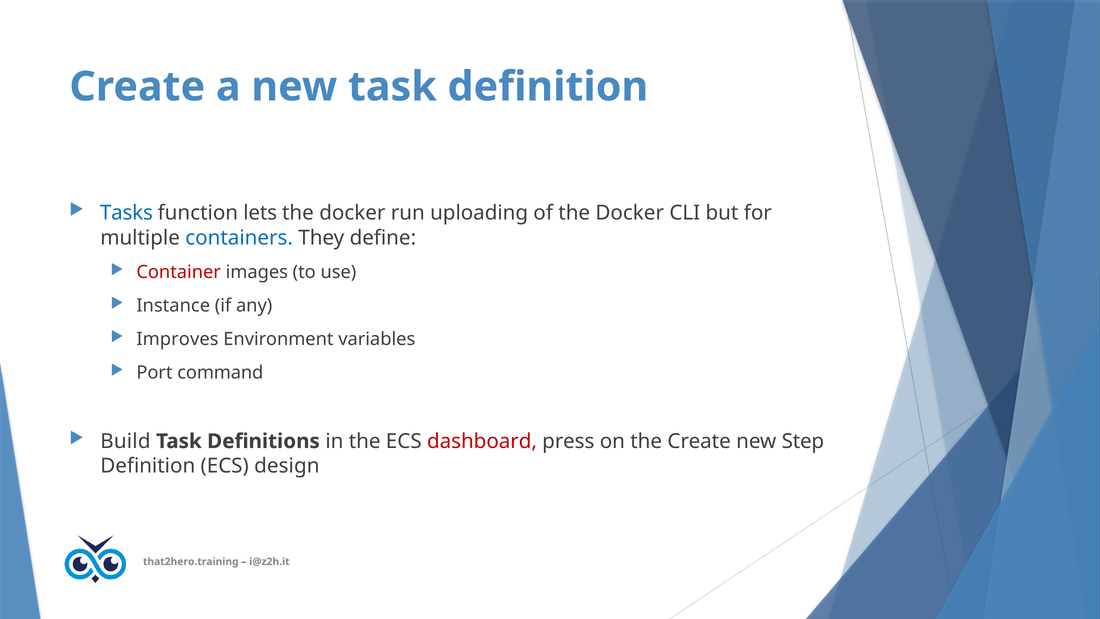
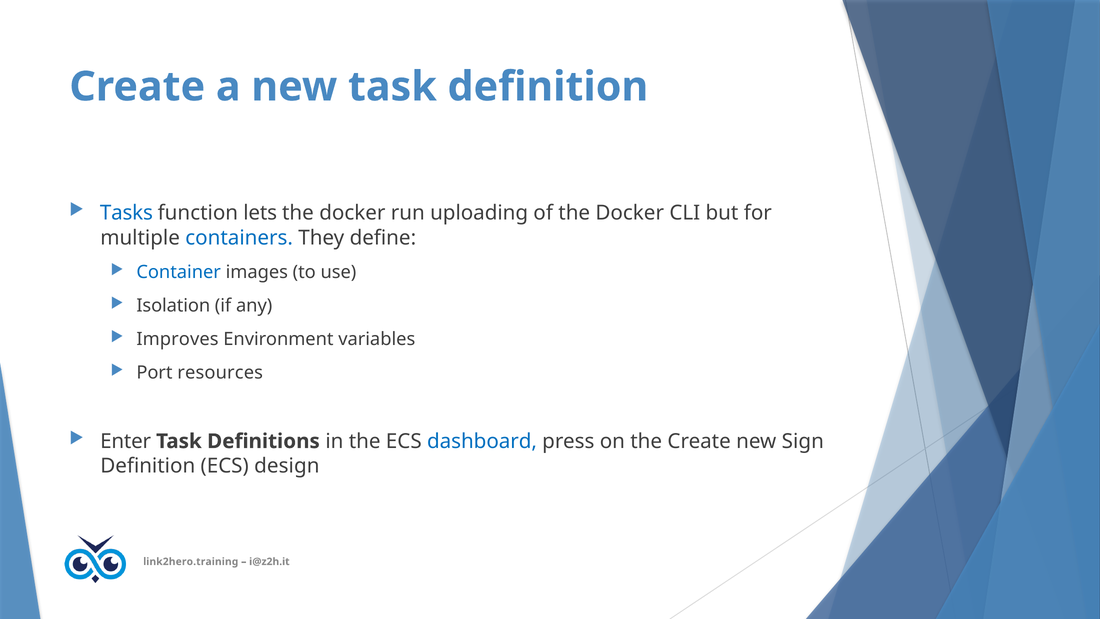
Container colour: red -> blue (179, 272)
Instance: Instance -> Isolation (173, 306)
command: command -> resources (220, 373)
Build: Build -> Enter (126, 441)
dashboard colour: red -> blue (482, 441)
Step: Step -> Sign (803, 441)
that2hero.training: that2hero.training -> link2hero.training (191, 561)
